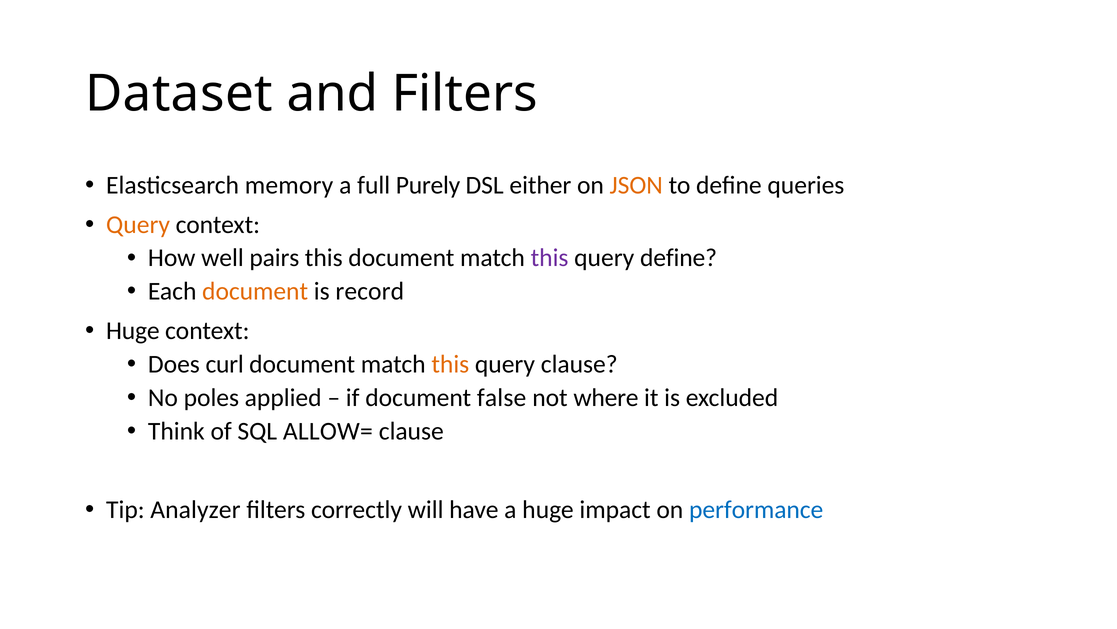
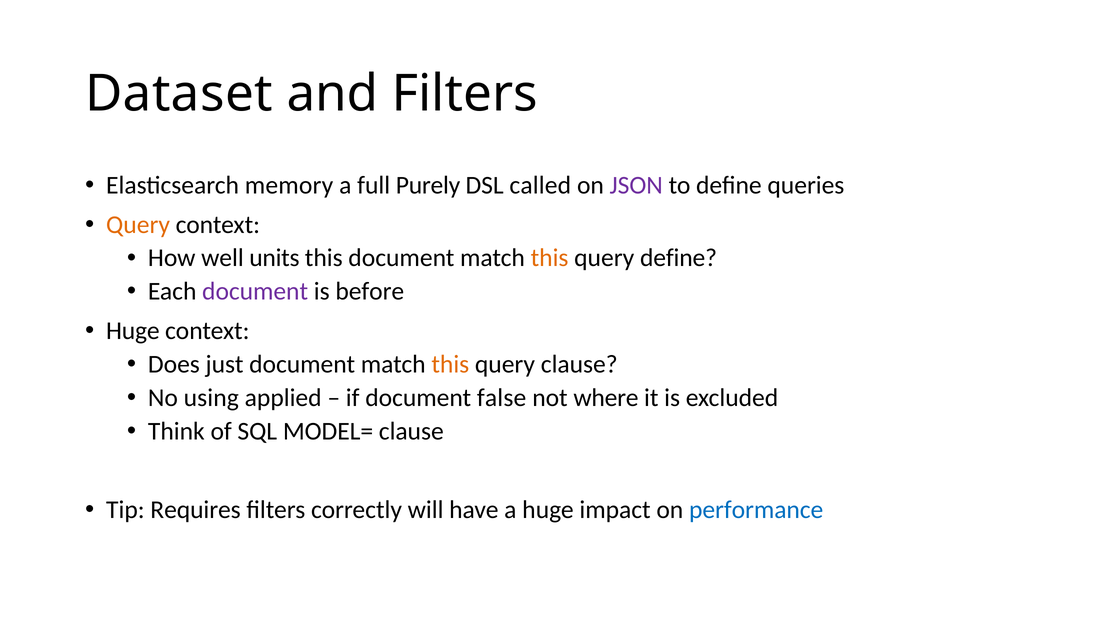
either: either -> called (540, 185)
JSON colour: orange -> purple (636, 185)
pairs: pairs -> units (274, 258)
this colour: purple -> orange (550, 258)
document colour: orange -> purple (255, 291)
record: record -> before (370, 291)
curl: curl -> just (225, 364)
poles: poles -> using (211, 397)
ALLOW=: ALLOW= -> MODEL= (328, 431)
Analyzer: Analyzer -> Requires (196, 509)
